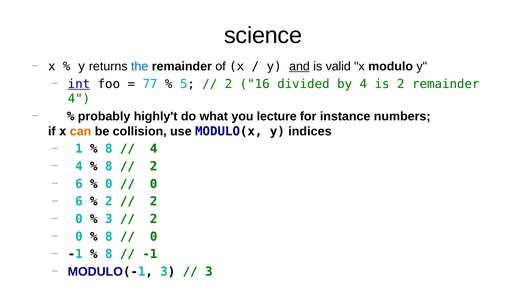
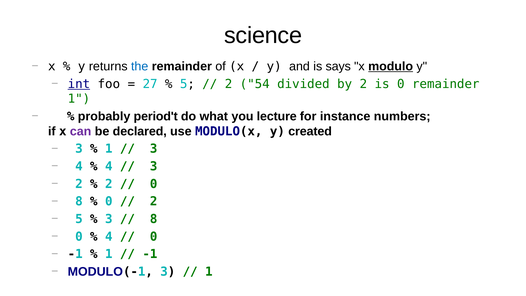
and underline: present -> none (299, 66)
valid: valid -> says (338, 66)
modulo underline: none -> present (391, 66)
77: 77 -> 27 (150, 84)
16: 16 -> 54 (255, 84)
by 4: 4 -> 2 (363, 84)
is 2: 2 -> 0 (401, 84)
4: 4 -> 1 (79, 99)
highly't: highly't -> period't (156, 116)
can colour: orange -> purple (81, 131)
collision: collision -> declared (140, 131)
indices: indices -> created (310, 131)
1: 1 -> 3 (79, 149)
8: 8 -> 1 (109, 149)
4: 4 -> 3 (154, 149)
8: 8 -> 4 (109, 166)
2: 2 -> 3 (154, 166)
6: 6 -> 2 (79, 184)
0: 0 -> 2 (109, 184)
6: 6 -> 8 (79, 201)
2: 2 -> 0 (109, 201)
0: 0 -> 5 (79, 219)
2: 2 -> 8 (154, 219)
8: 8 -> 4 (109, 237)
8: 8 -> 1 (109, 254)
3: 3 -> 1 (209, 272)
